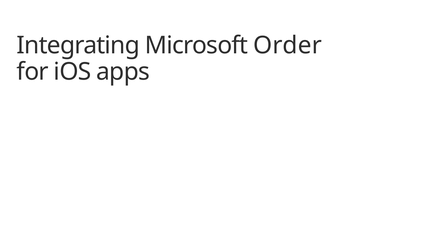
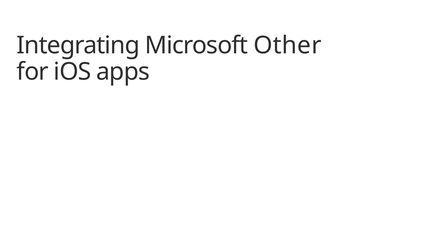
Order: Order -> Other (287, 45)
